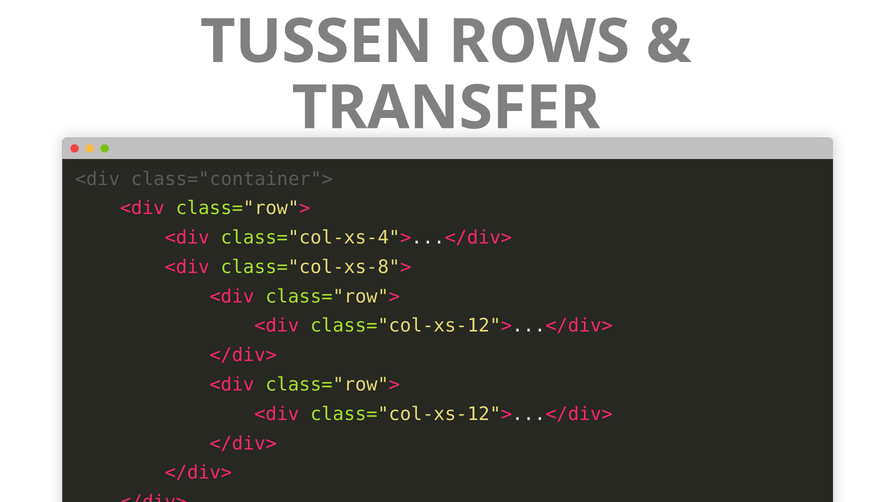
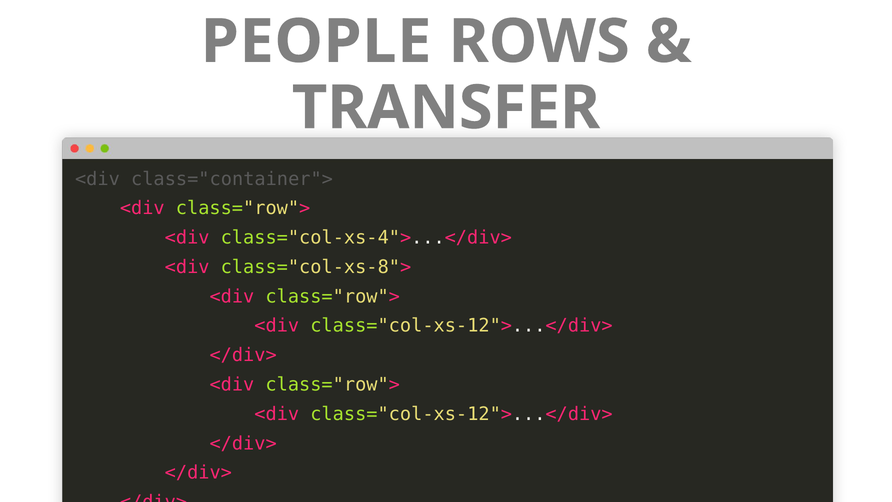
TUSSEN: TUSSEN -> PEOPLE (316, 42)
